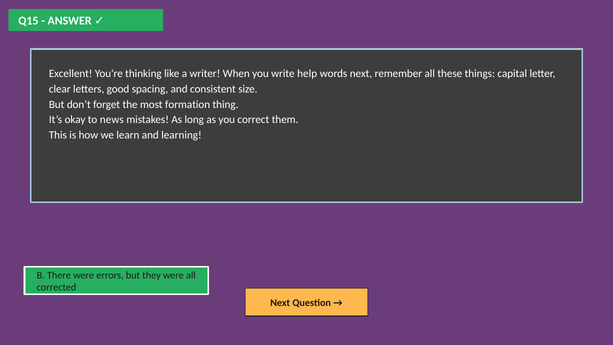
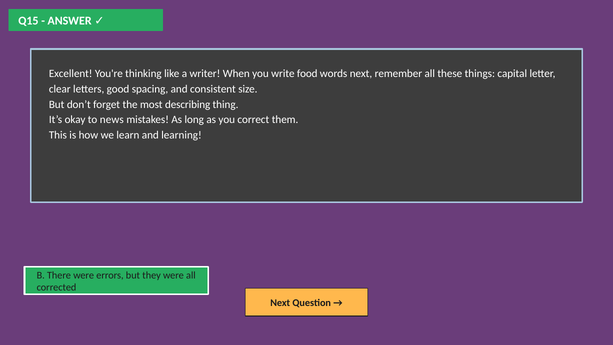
help: help -> food (307, 74)
formation: formation -> describing (188, 104)
